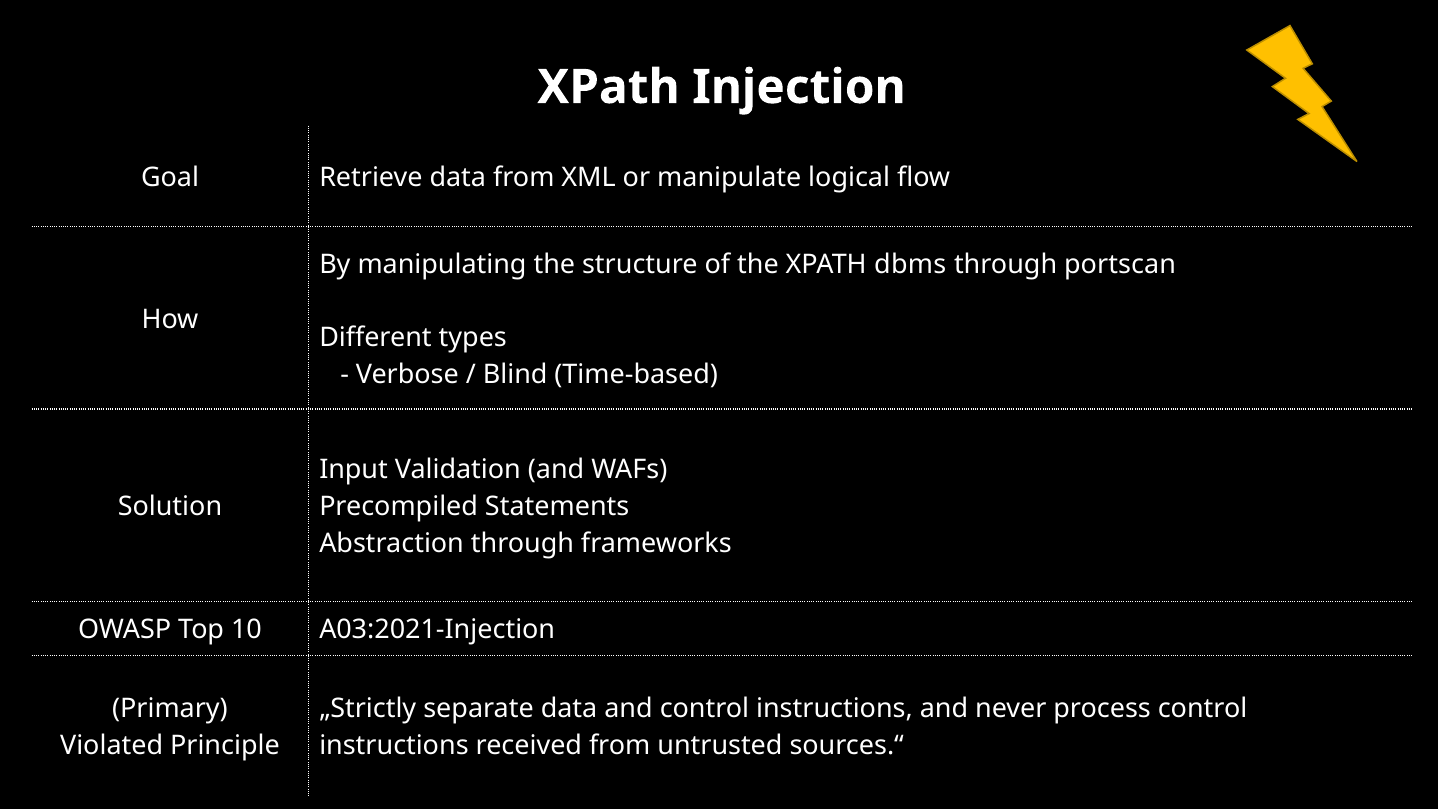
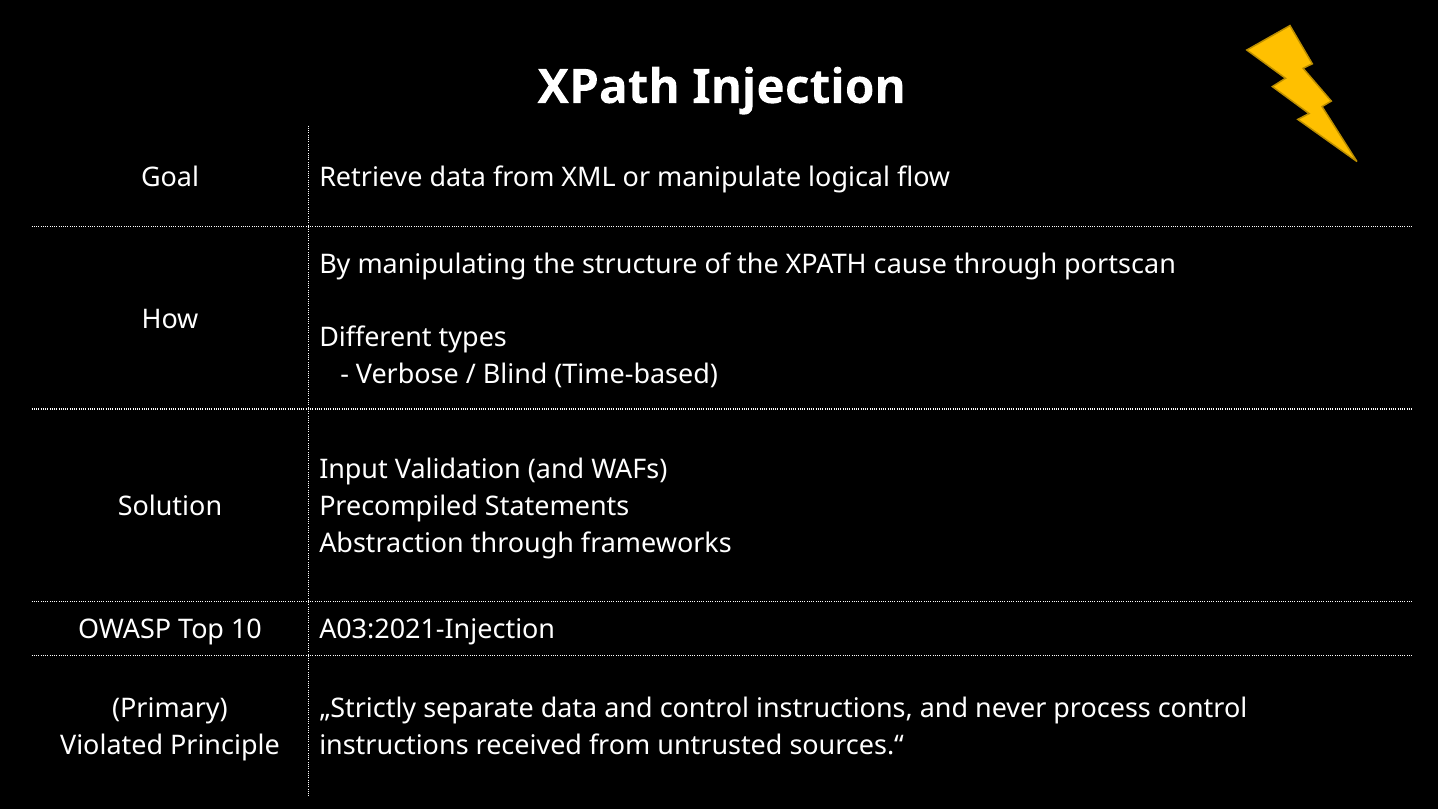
dbms: dbms -> cause (910, 264)
